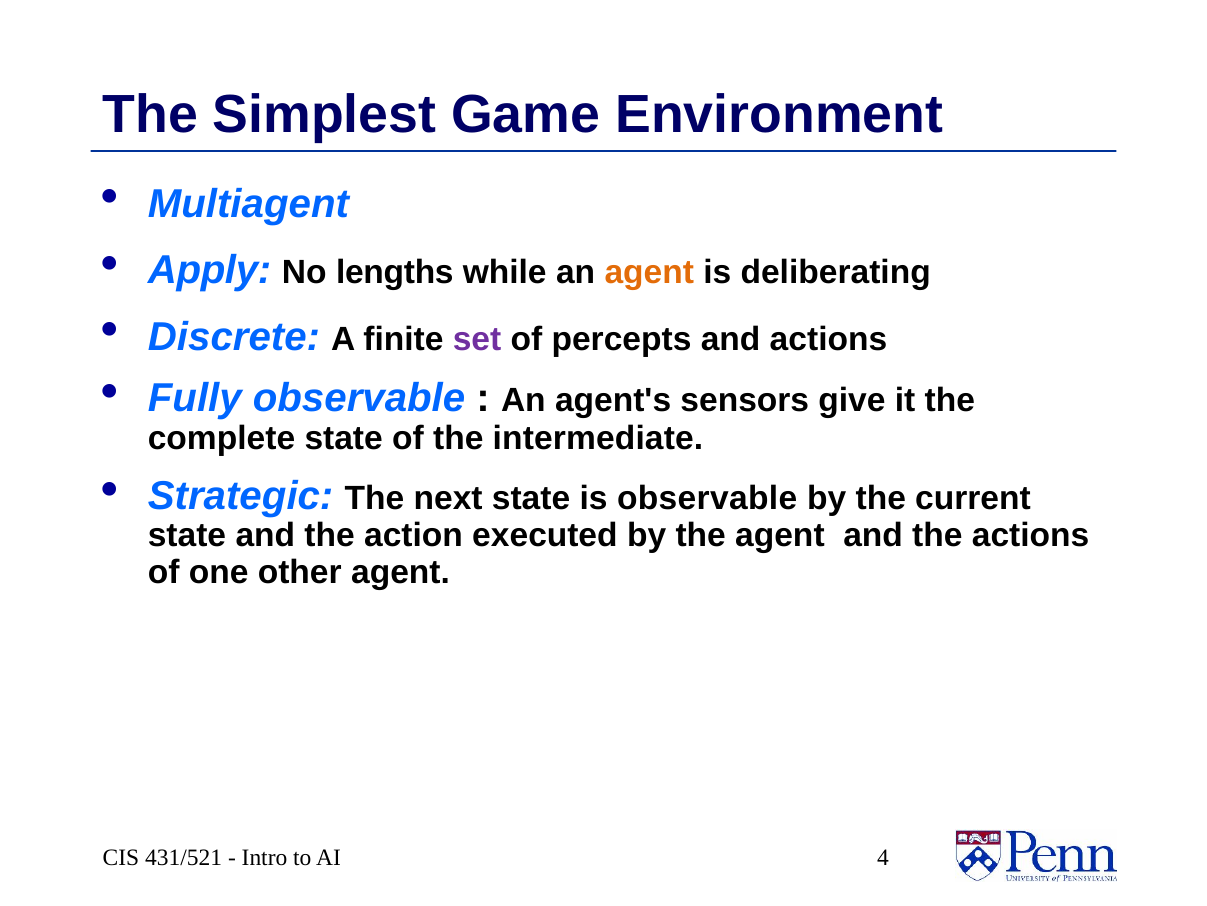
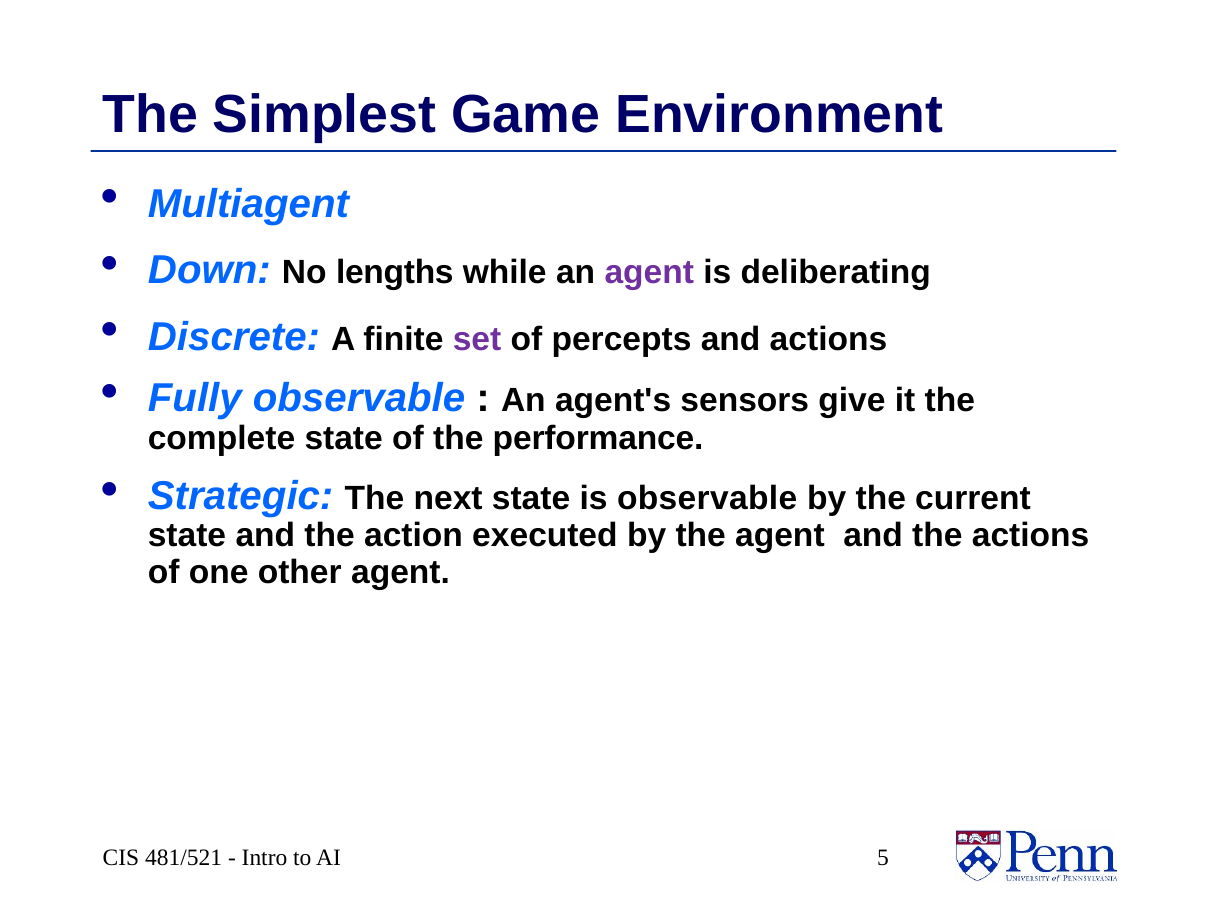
Apply: Apply -> Down (209, 270)
agent colour: orange -> purple (649, 273)
intermediate: intermediate -> performance (598, 438)
431/521: 431/521 -> 481/521 (184, 857)
4: 4 -> 5 (883, 857)
